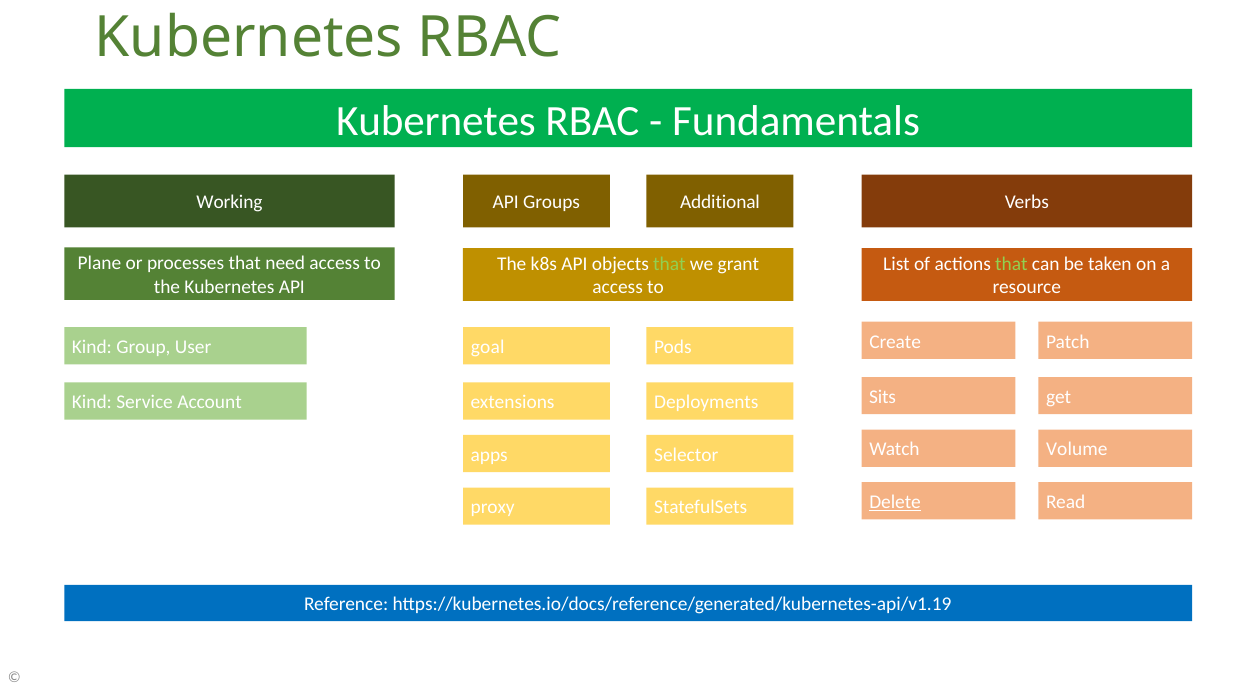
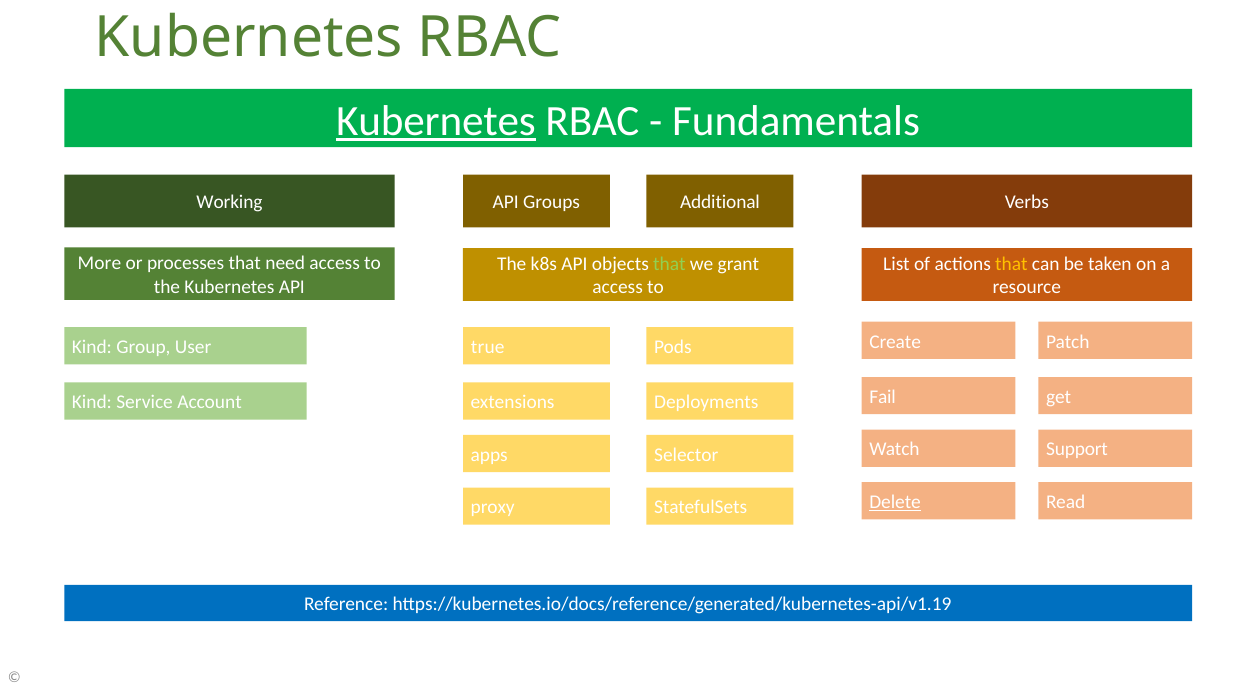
Kubernetes underline: none -> present (436, 121)
Plane: Plane -> More (99, 263)
that colour: light green -> yellow (1011, 264)
goal: goal -> true (488, 347)
Sits: Sits -> Fail (883, 397)
Volume: Volume -> Support (1077, 450)
